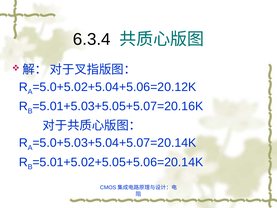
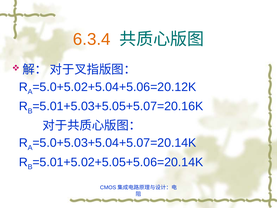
6.3.4 colour: black -> orange (92, 39)
